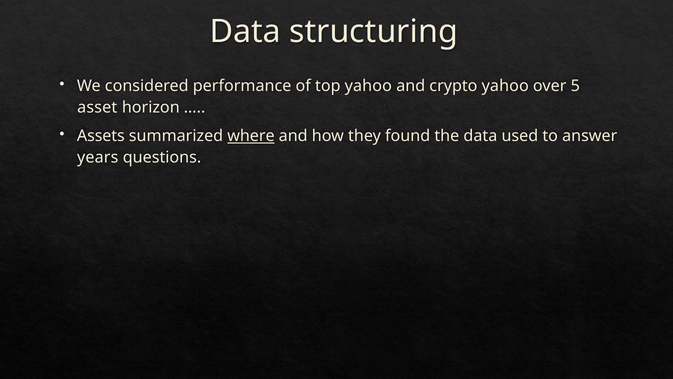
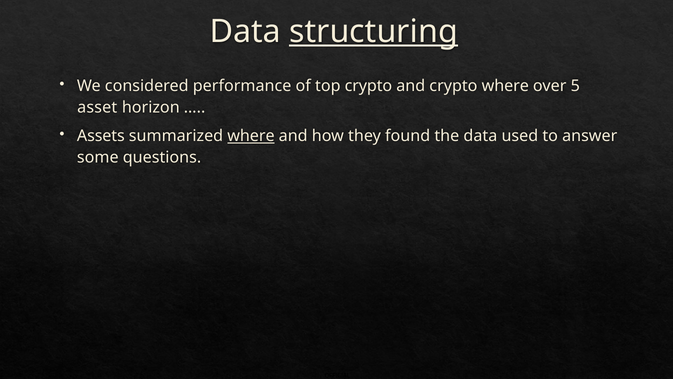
structuring underline: none -> present (374, 32)
top yahoo: yahoo -> crypto (368, 86)
crypto yahoo: yahoo -> where (505, 86)
years: years -> some (98, 157)
